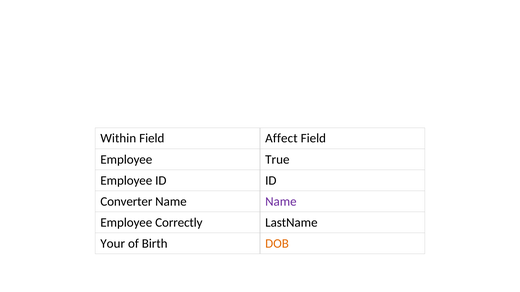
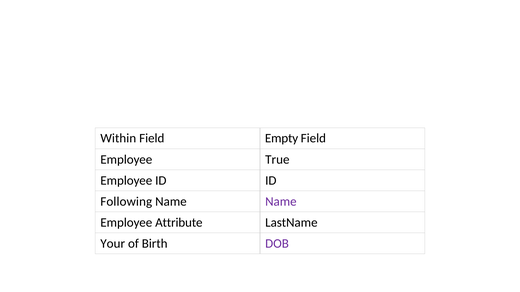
Affect: Affect -> Empty (282, 139)
Converter: Converter -> Following (126, 202)
Correctly: Correctly -> Attribute (179, 223)
DOB colour: orange -> purple (277, 244)
